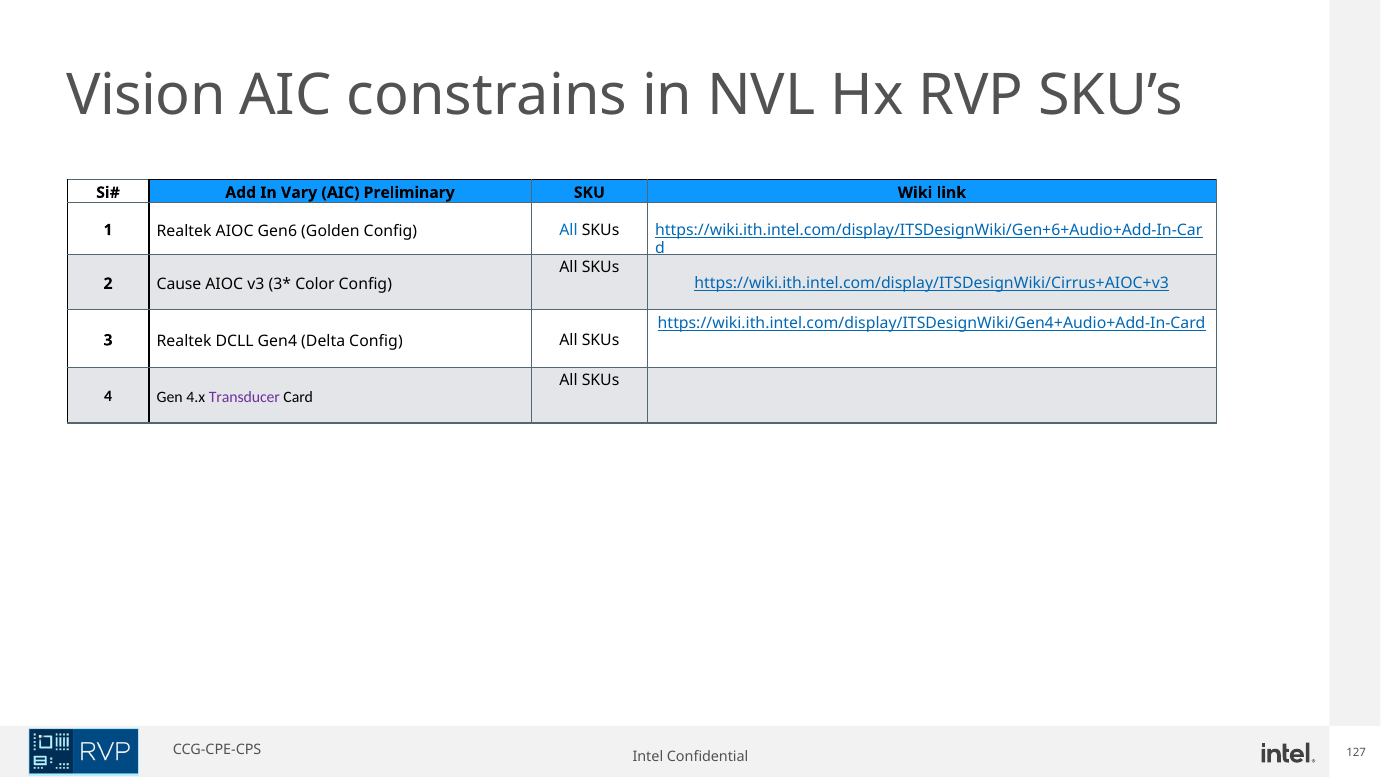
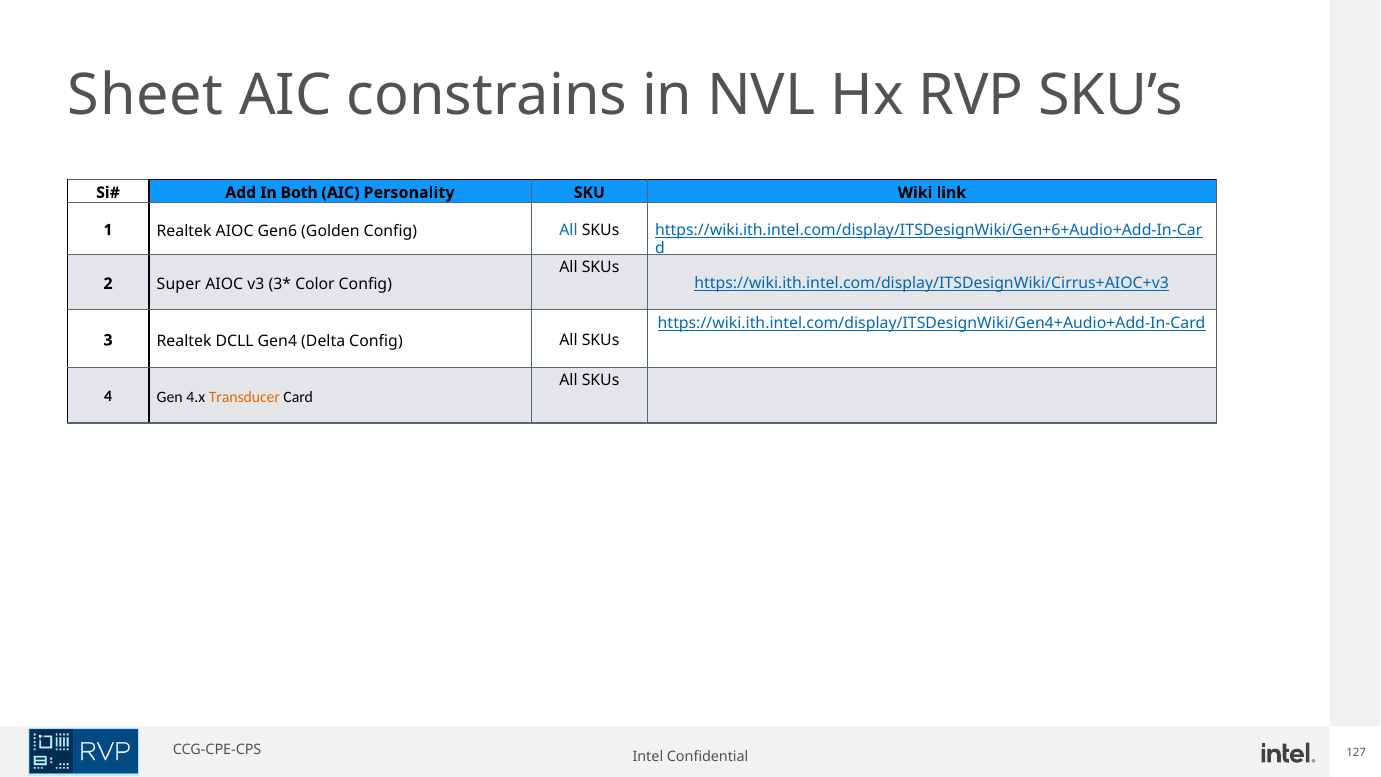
Vision: Vision -> Sheet (145, 95)
Vary: Vary -> Both (299, 193)
Preliminary: Preliminary -> Personality (409, 193)
Cause: Cause -> Super (179, 284)
Transducer colour: purple -> orange (244, 397)
